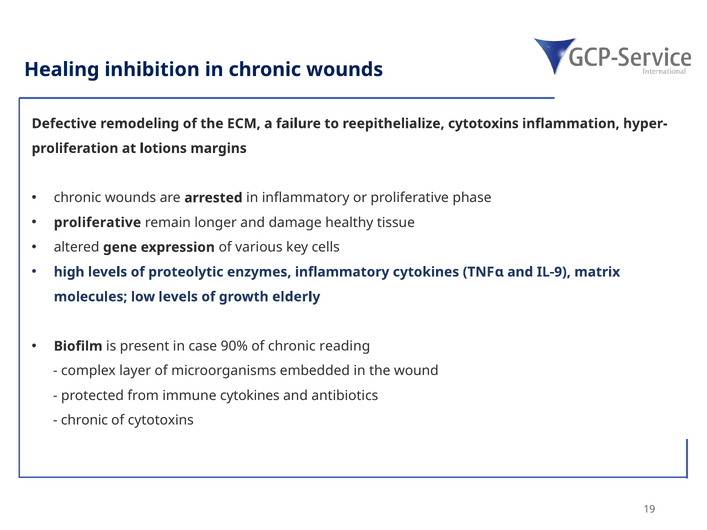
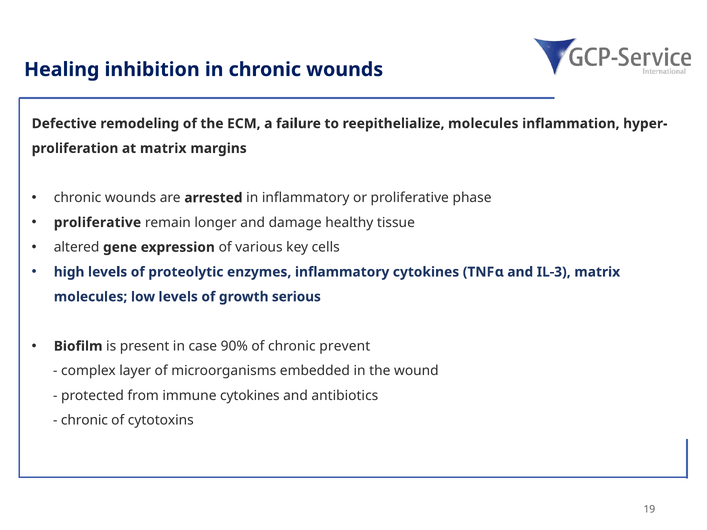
reepithelialize cytotoxins: cytotoxins -> molecules (483, 124)
at lotions: lotions -> matrix (163, 148)
IL-9: IL-9 -> IL-3 (554, 272)
elderly: elderly -> serious (296, 297)
reading: reading -> prevent (345, 346)
